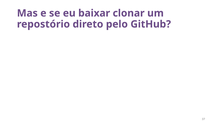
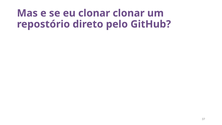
eu baixar: baixar -> clonar (94, 13)
